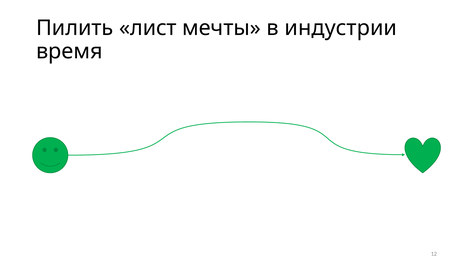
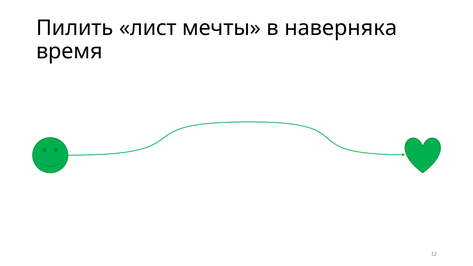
индустрии: индустрии -> наверняка (341, 28)
